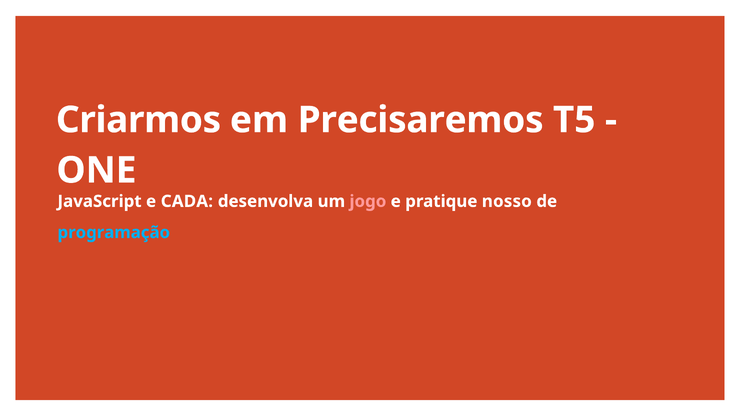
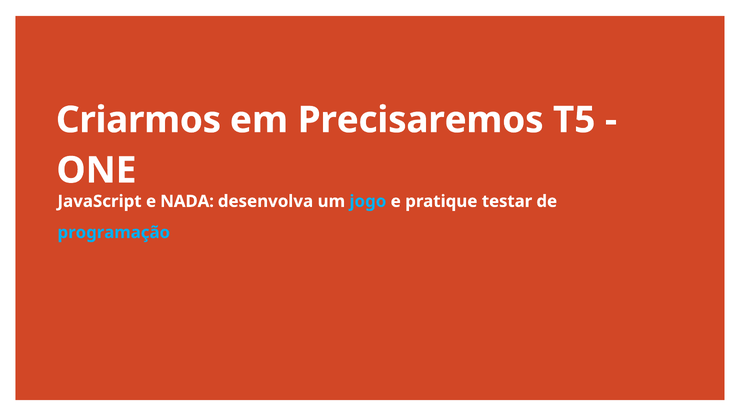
CADA: CADA -> NADA (187, 201)
jogo colour: pink -> light blue (368, 201)
nosso: nosso -> testar (507, 201)
